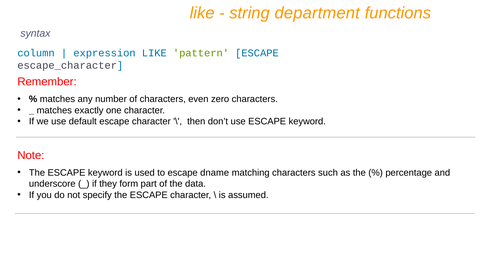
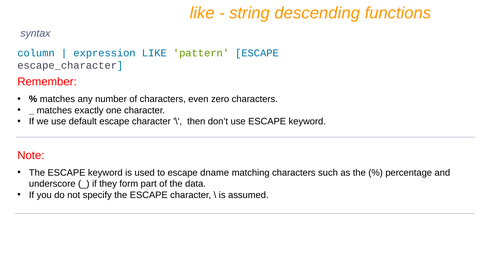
department: department -> descending (317, 13)
